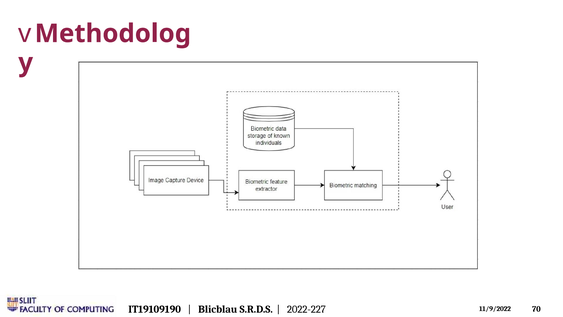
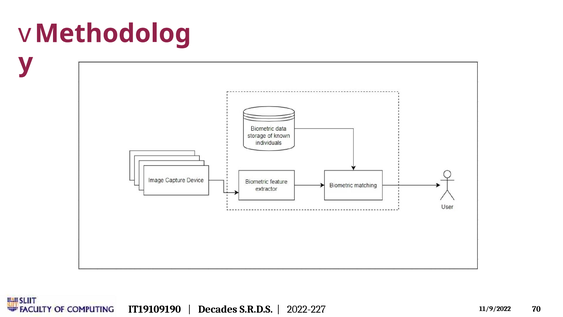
Blicblau: Blicblau -> Decades (218, 309)
